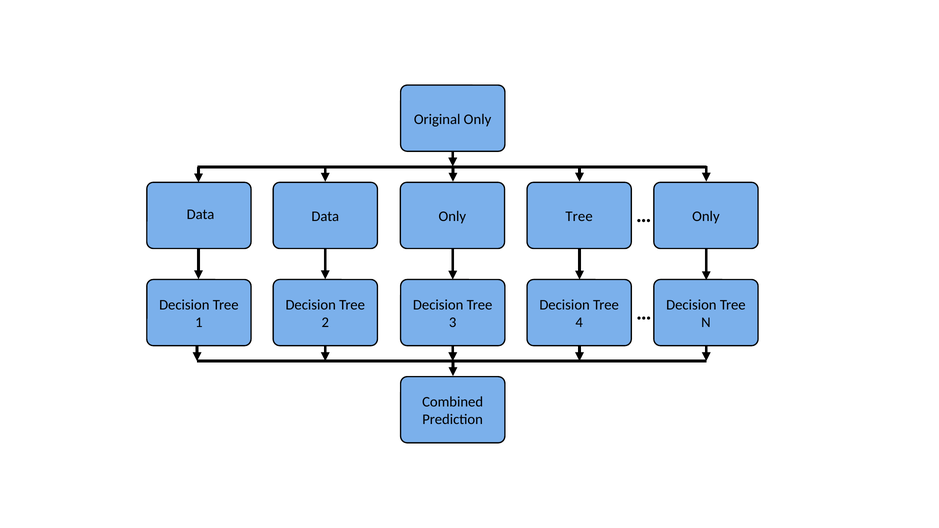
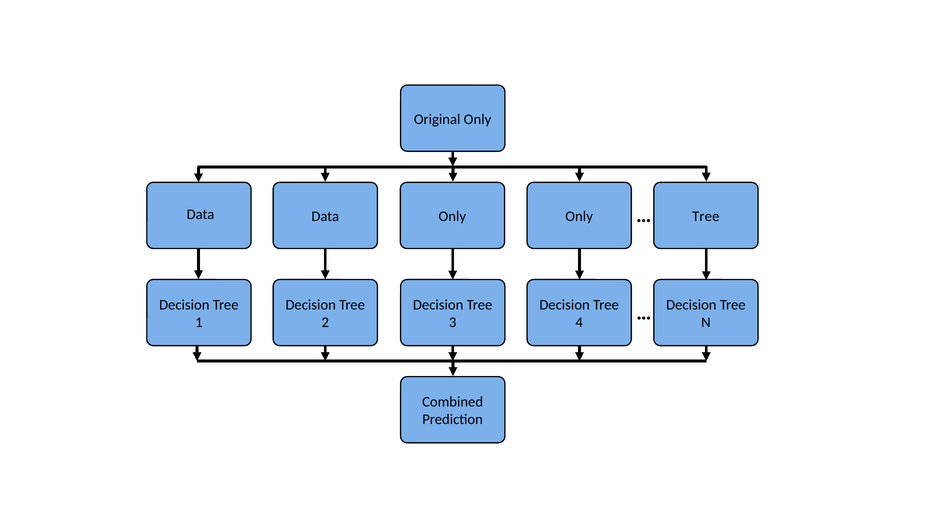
Tree: Tree -> Only (579, 216)
Only: Only -> Tree (706, 216)
